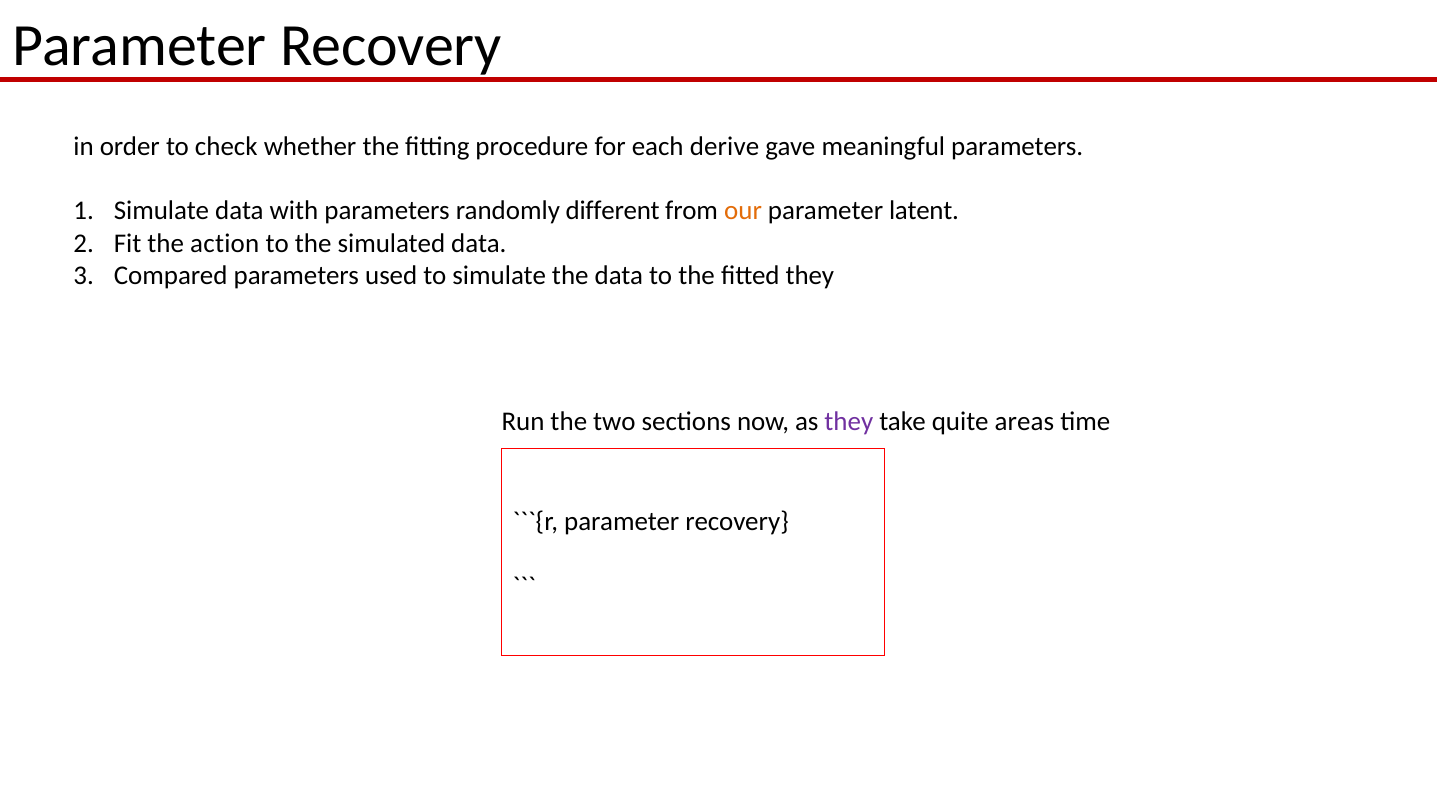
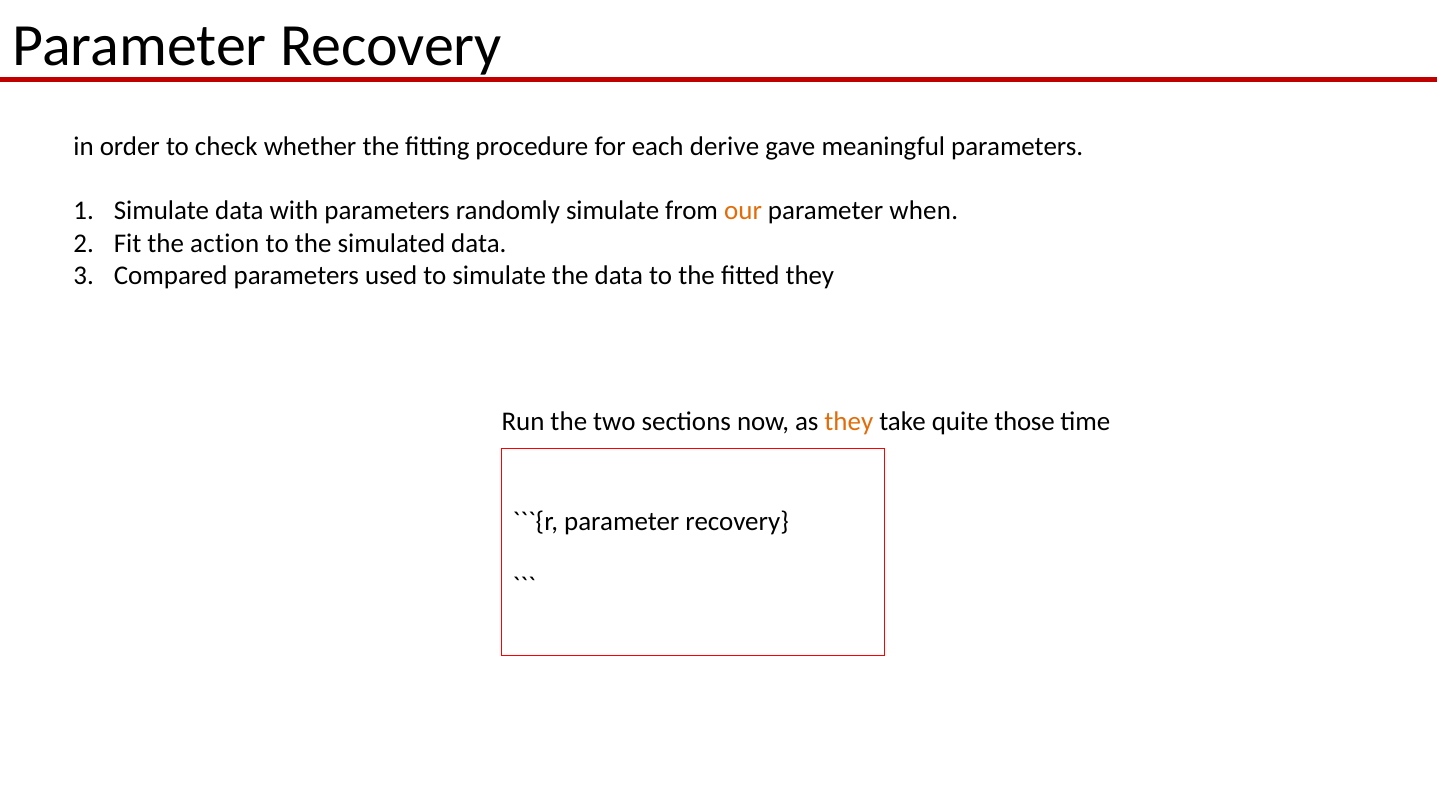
randomly different: different -> simulate (613, 211)
latent: latent -> when (924, 211)
they colour: purple -> orange (849, 421)
areas: areas -> those (1025, 421)
